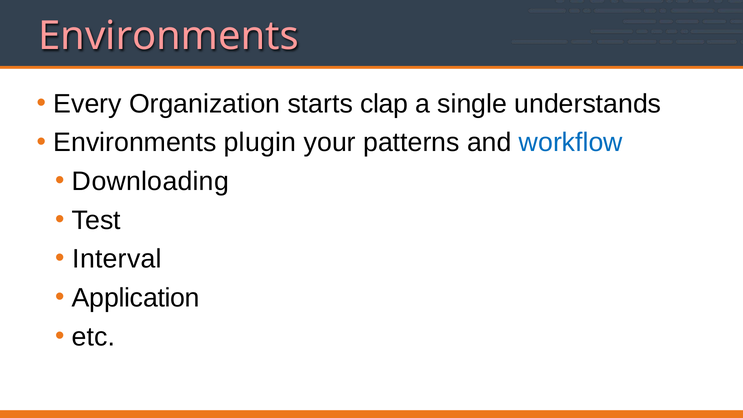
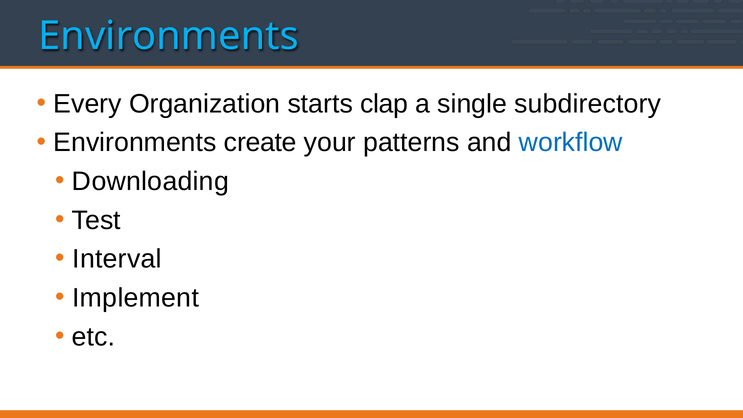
Environments colour: pink -> light blue (169, 36)
understands: understands -> subdirectory (588, 104)
plugin: plugin -> create (260, 143)
Application: Application -> Implement (136, 298)
